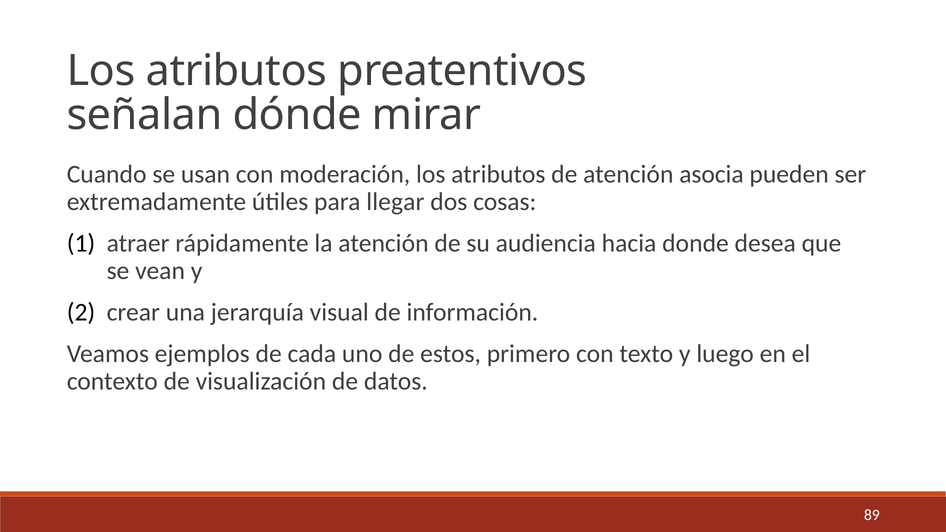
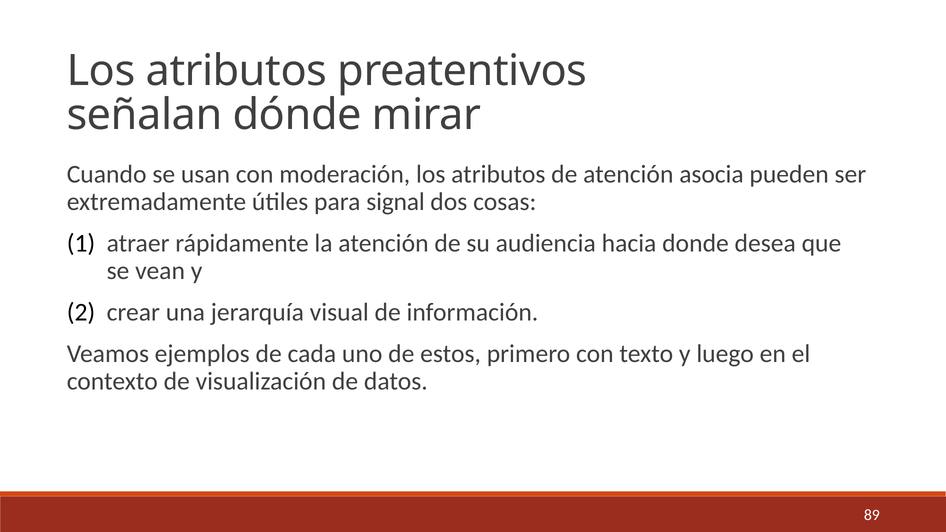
llegar: llegar -> signal (396, 202)
